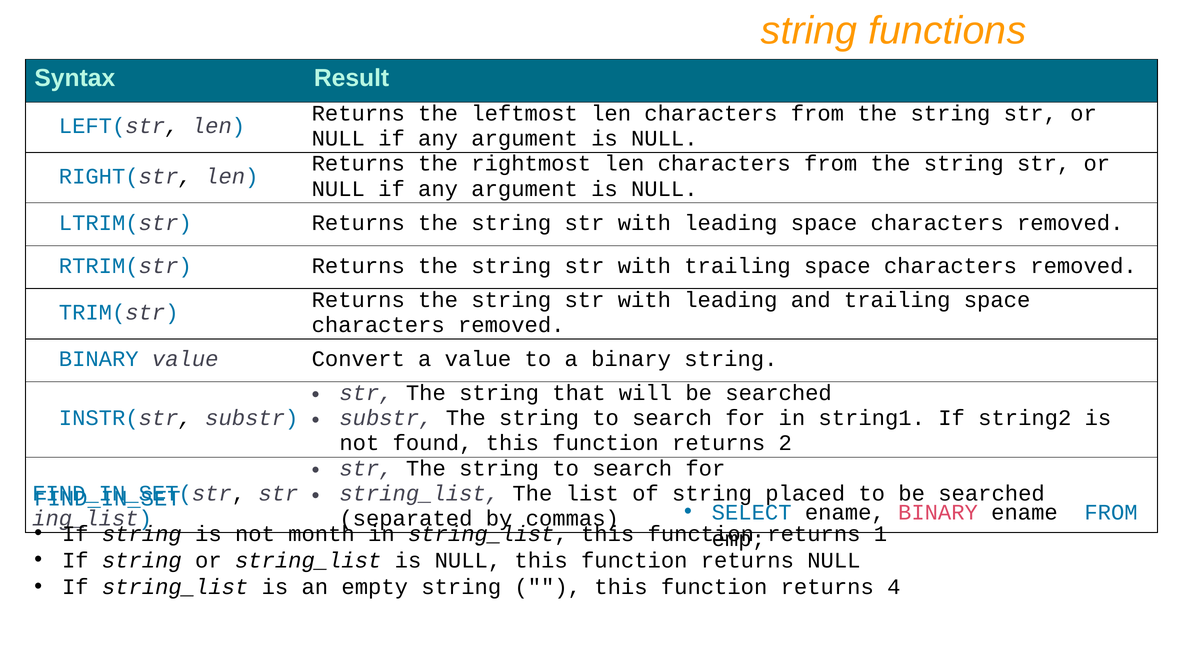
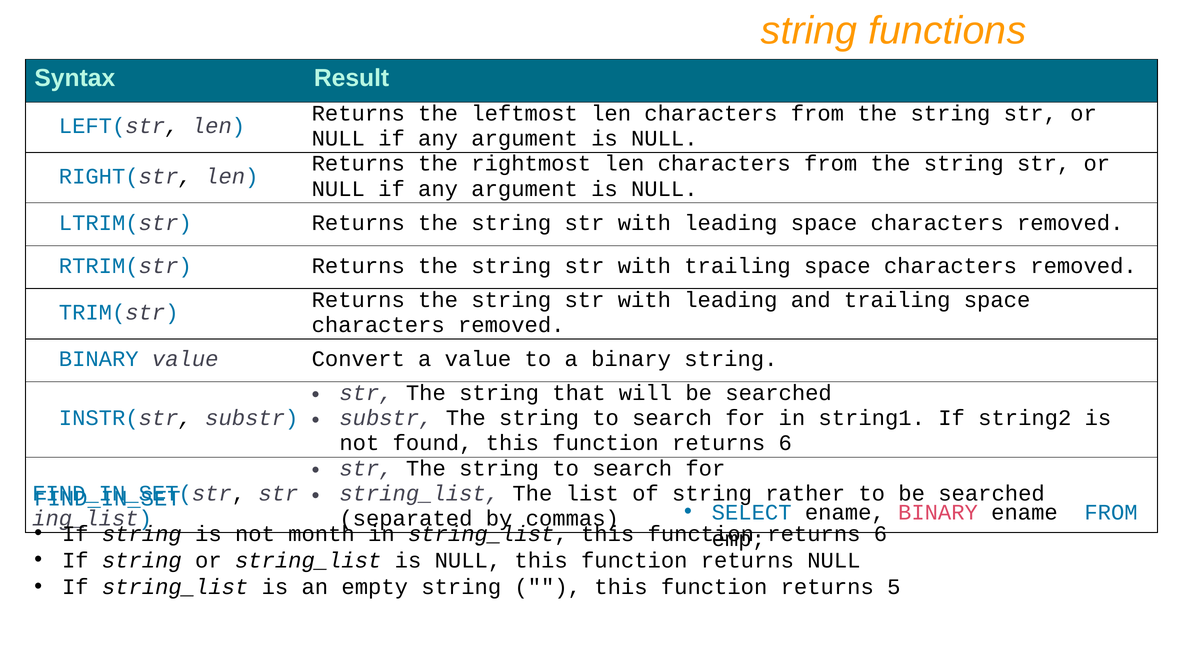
2: 2 -> 6 (785, 443)
placed: placed -> rather (805, 494)
1: 1 -> 6 (880, 534)
4: 4 -> 5 (894, 587)
